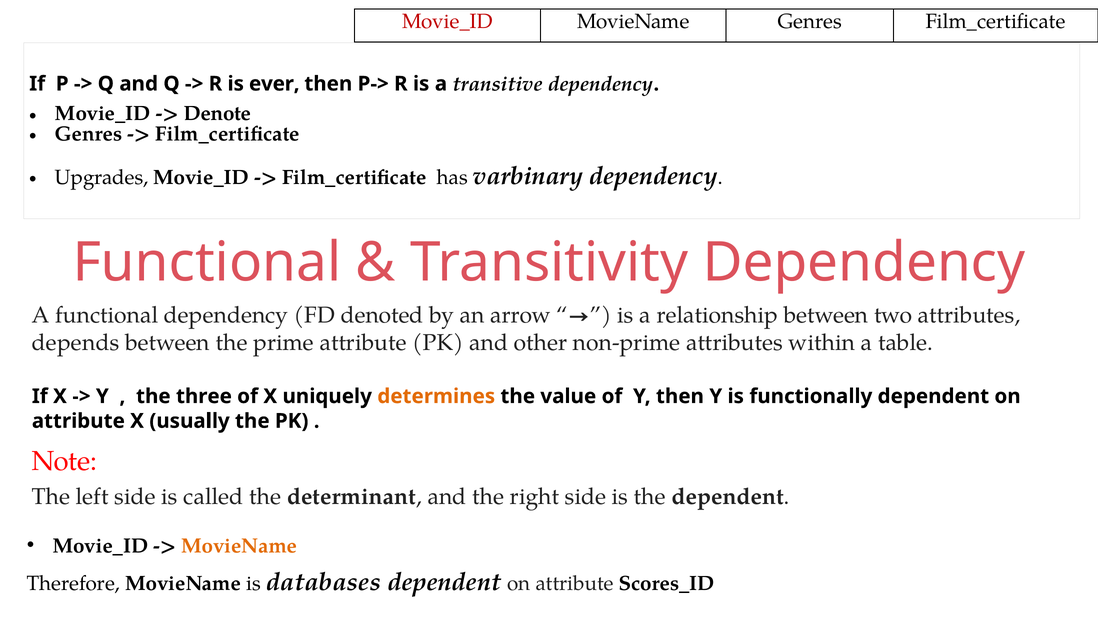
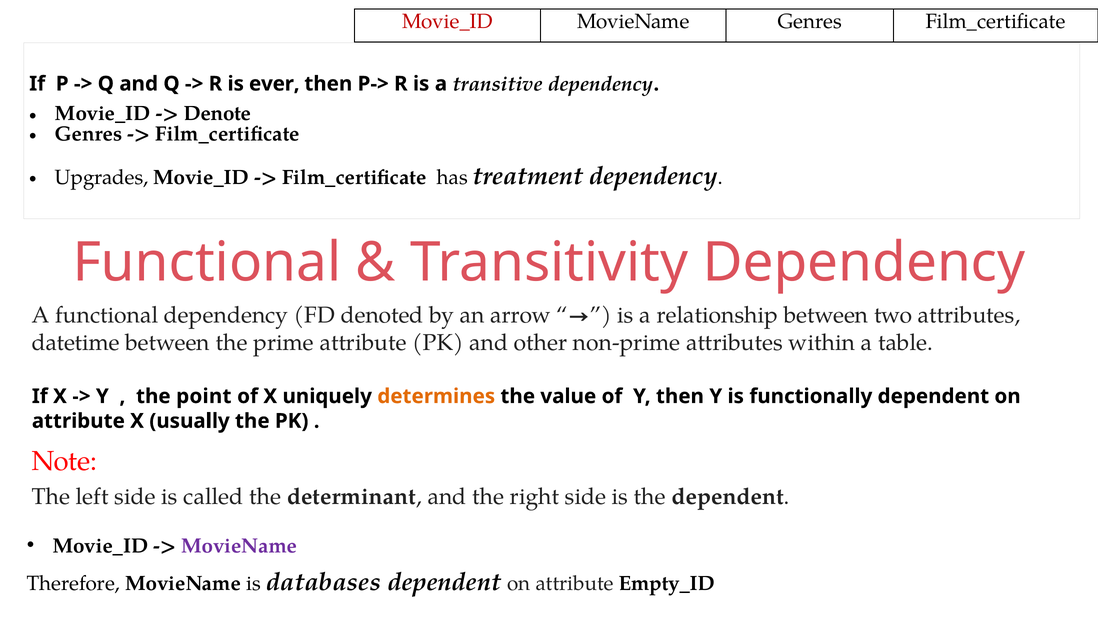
varbinary: varbinary -> treatment (528, 176)
depends: depends -> datetime (76, 343)
three: three -> point (204, 396)
MovieName colour: orange -> purple (239, 545)
Scores_ID: Scores_ID -> Empty_ID (667, 583)
